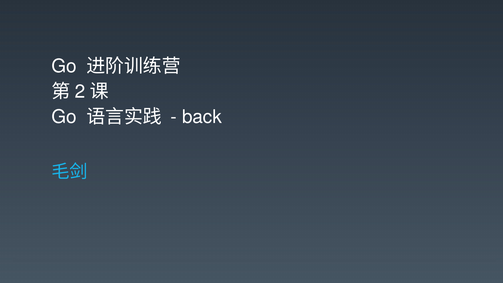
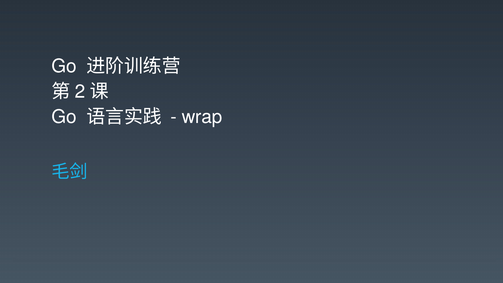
back: back -> wrap (202, 117)
